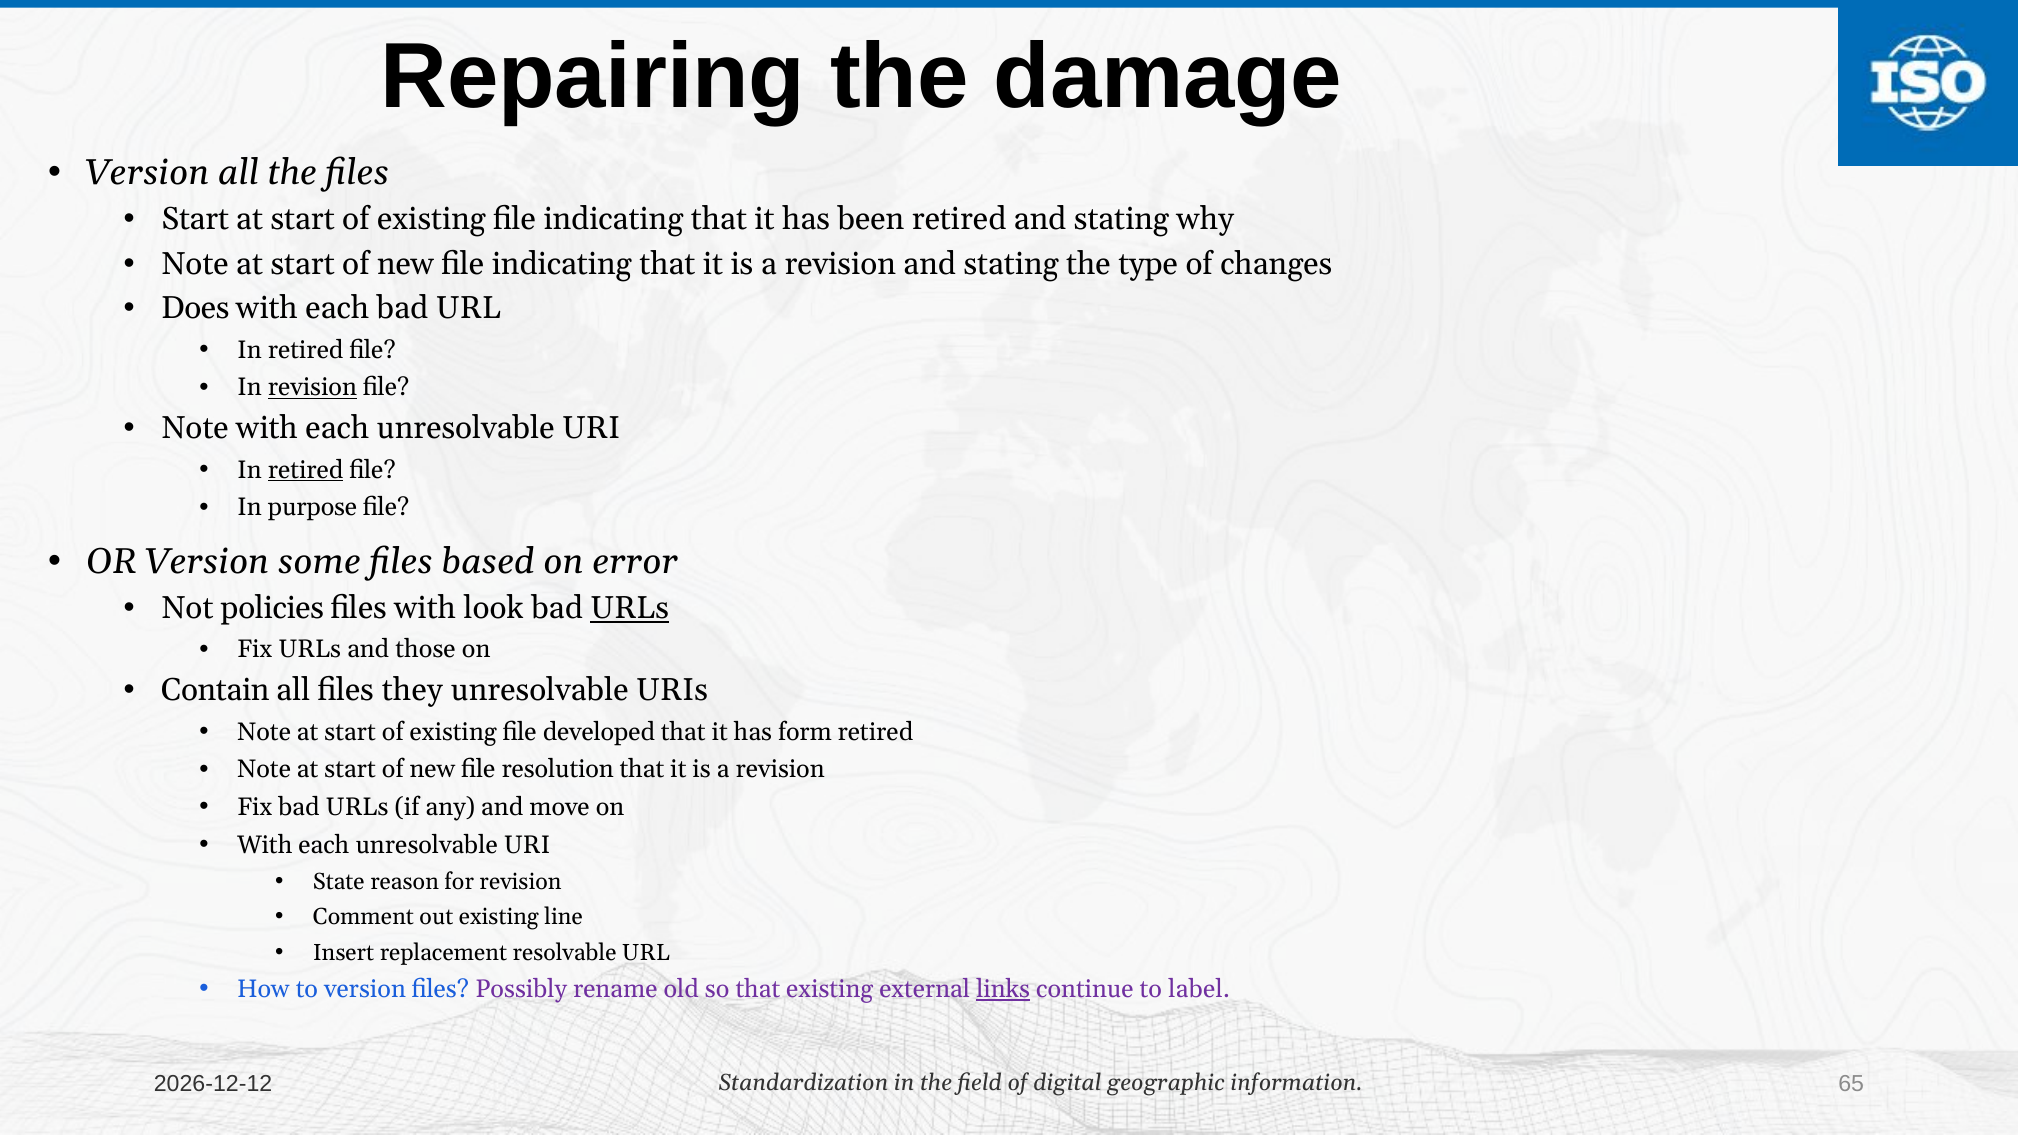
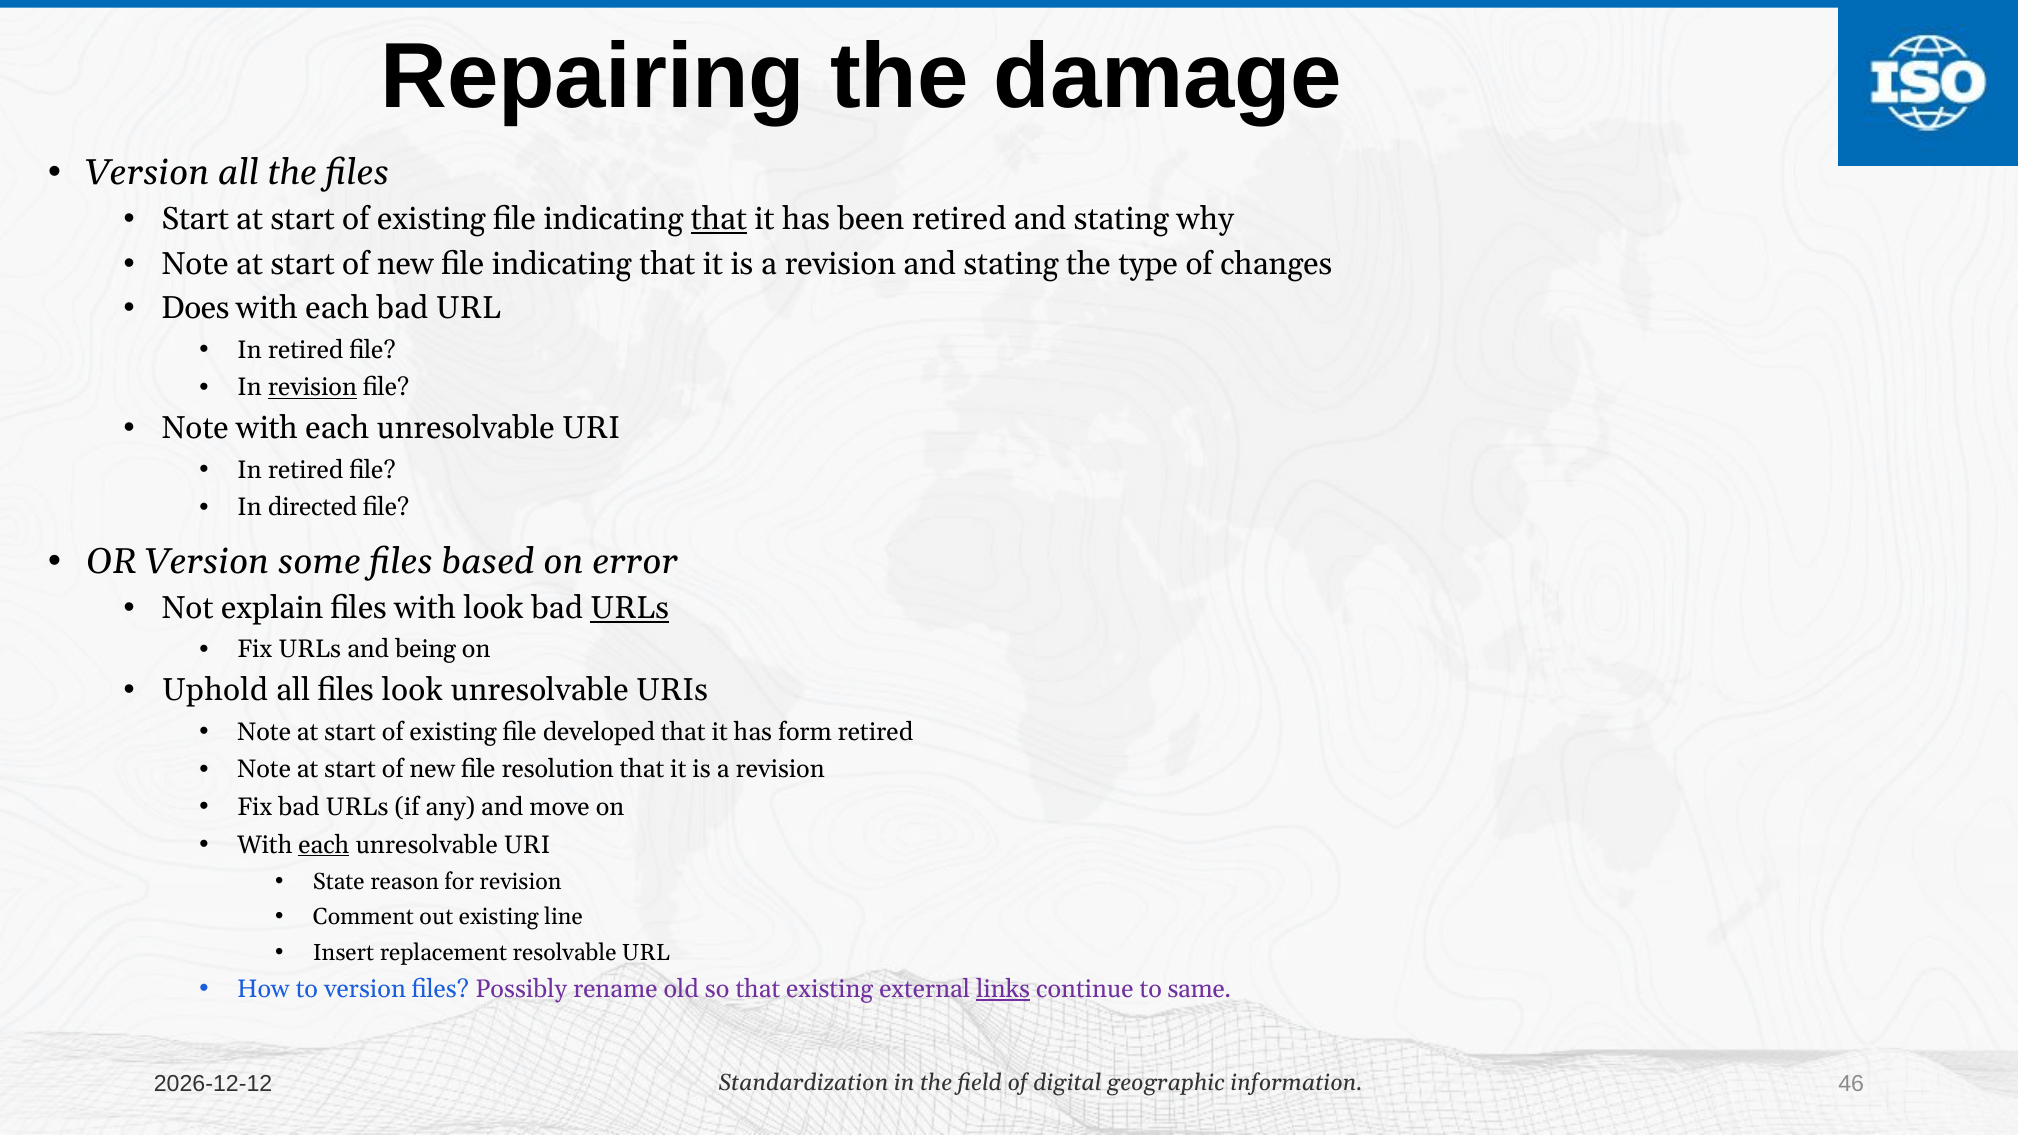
that underline: none -> present (719, 219)
retired underline: present -> none (306, 470)
purpose: purpose -> directed (313, 508)
policies: policies -> explain (272, 608)
those: those -> being (426, 650)
Contain: Contain -> Uphold (215, 691)
files they: they -> look (412, 691)
each underline: none -> present (324, 845)
label: label -> same (1199, 989)
65: 65 -> 46 (1851, 1084)
